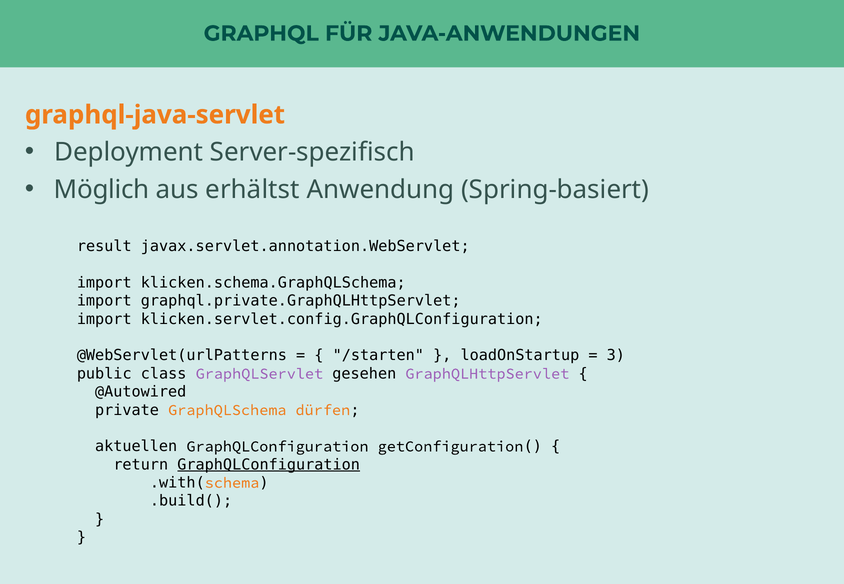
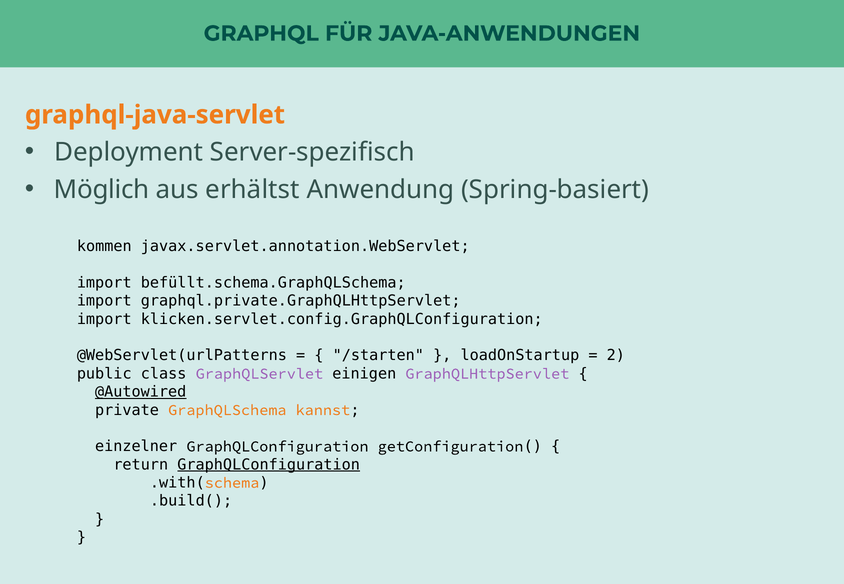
result: result -> kommen (104, 247)
klicken.schema.GraphQLSchema: klicken.schema.GraphQLSchema -> befüllt.schema.GraphQLSchema (273, 283)
3: 3 -> 2 (616, 356)
gesehen: gesehen -> einigen (364, 374)
@Autowired underline: none -> present (141, 392)
dürfen: dürfen -> kannst (323, 410)
aktuellen: aktuellen -> einzelner (136, 447)
